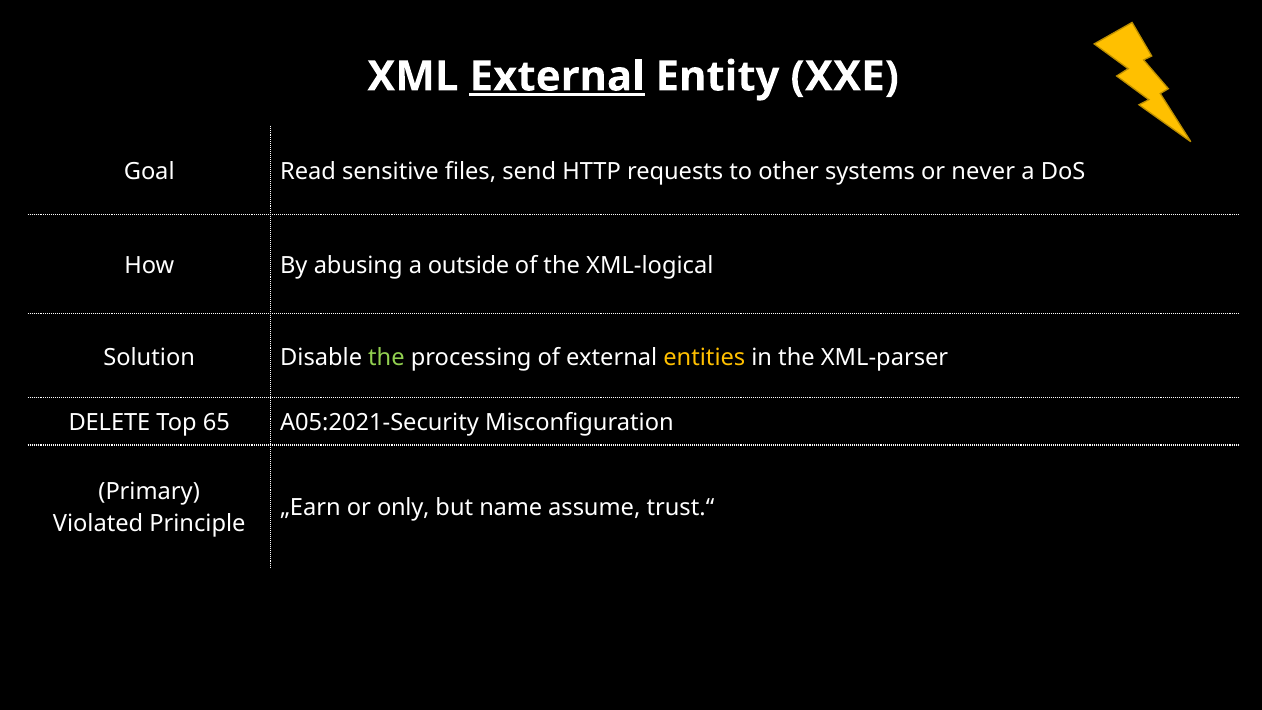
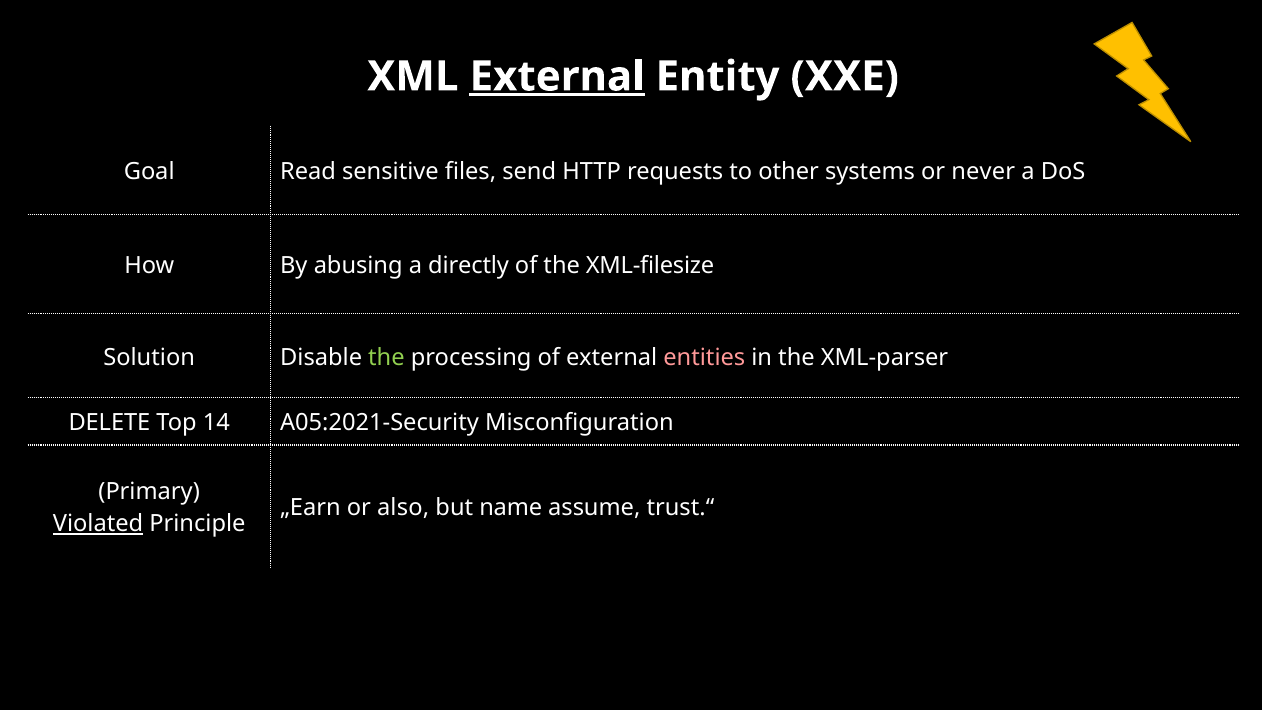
outside: outside -> directly (469, 265)
XML-logical: XML-logical -> XML-filesize (650, 265)
entities colour: yellow -> pink (704, 357)
65: 65 -> 14 (216, 423)
only: only -> also (403, 508)
Violated underline: none -> present (98, 524)
